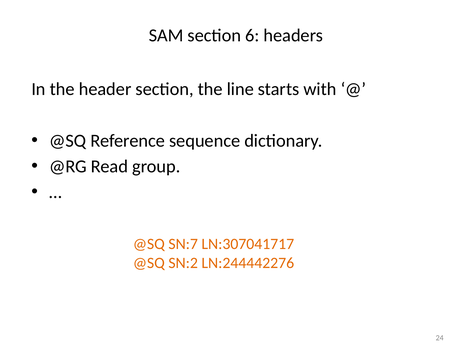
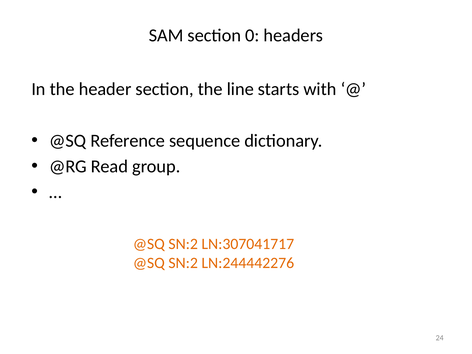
6: 6 -> 0 (252, 35)
SN:7: SN:7 -> SN:2 (183, 244)
